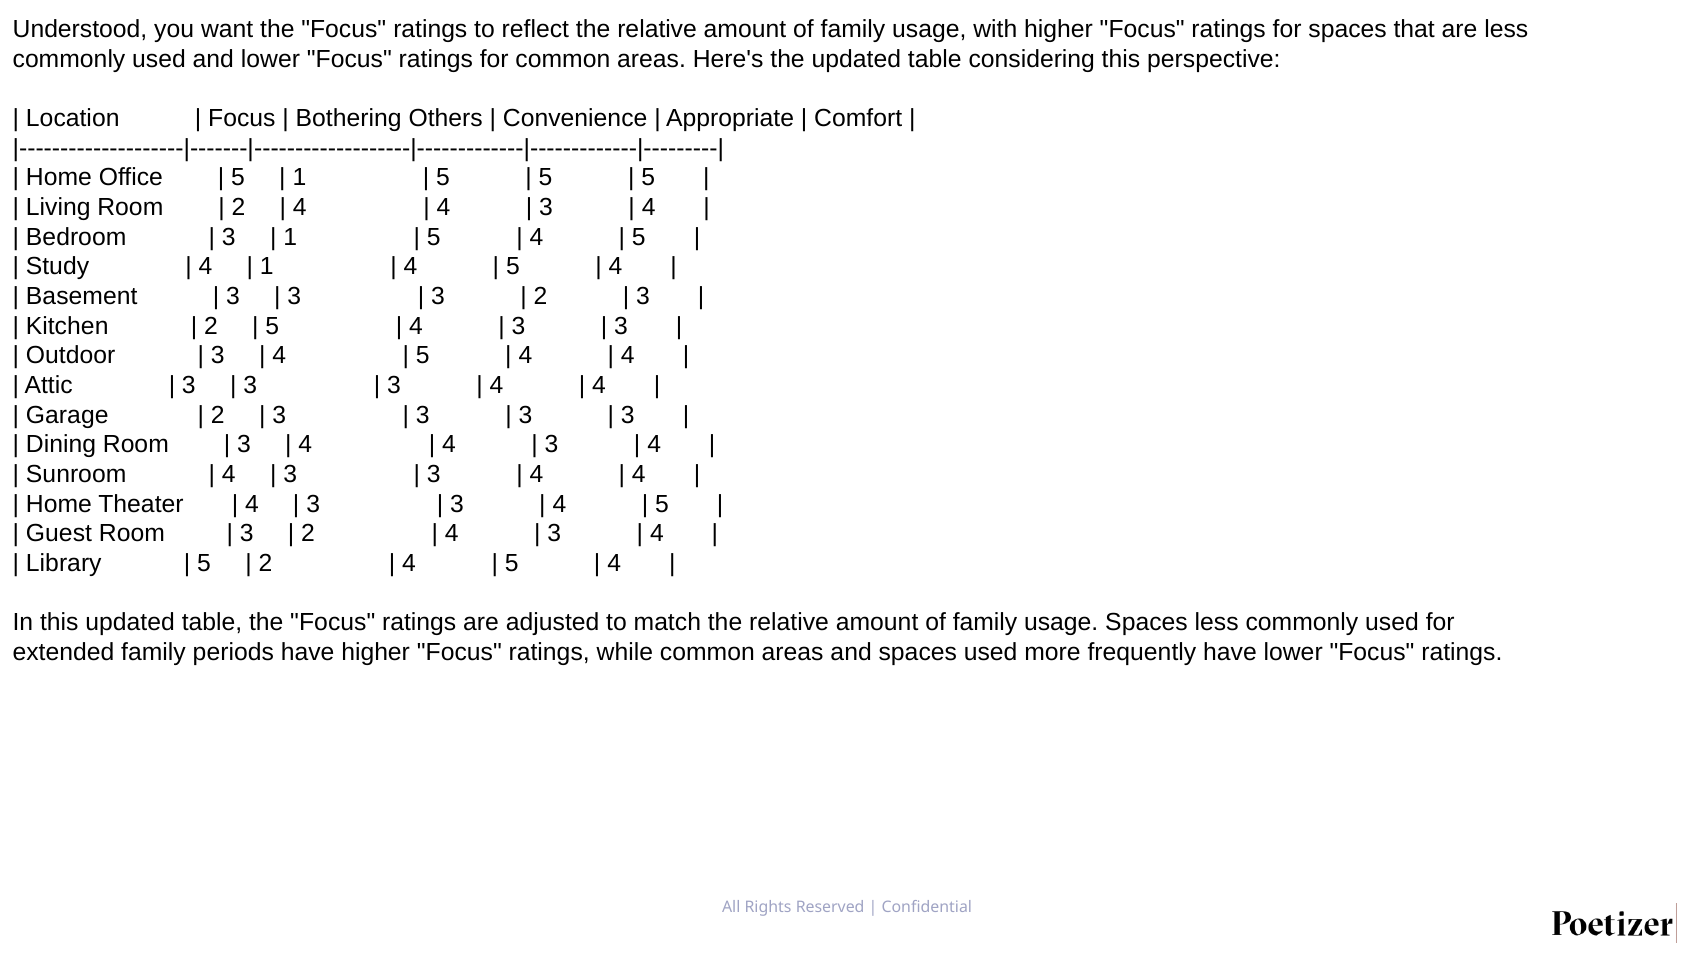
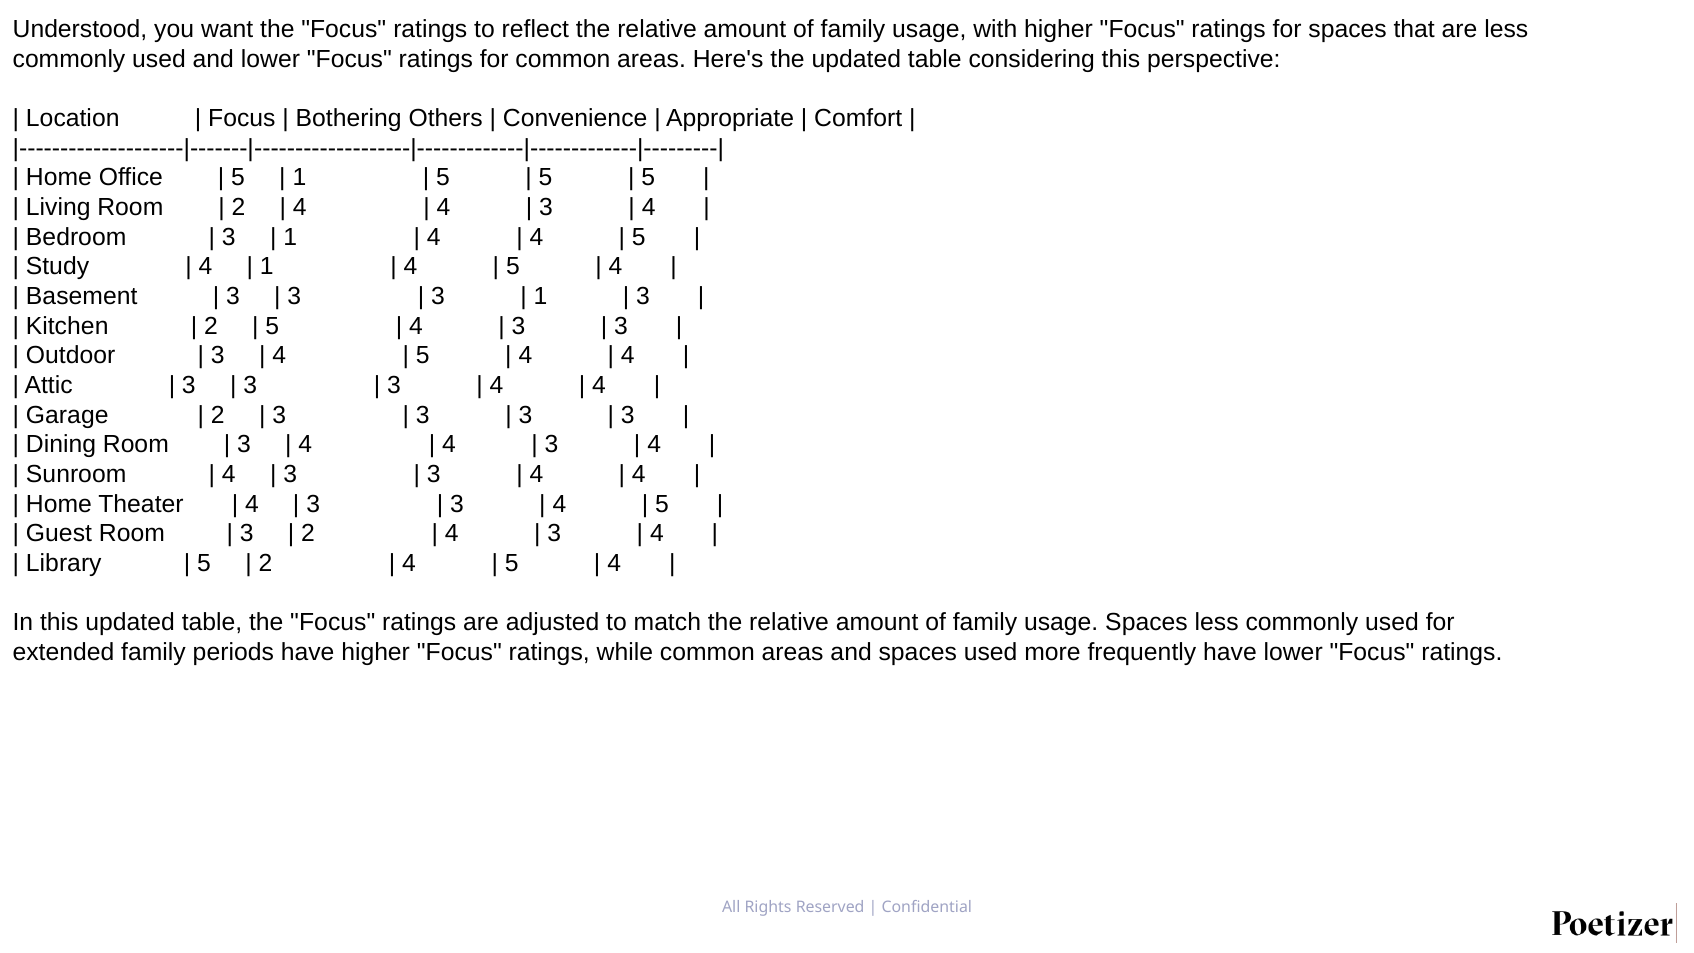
5: 5 -> 4 (434, 237)
2: 2 -> 1 (540, 296)
